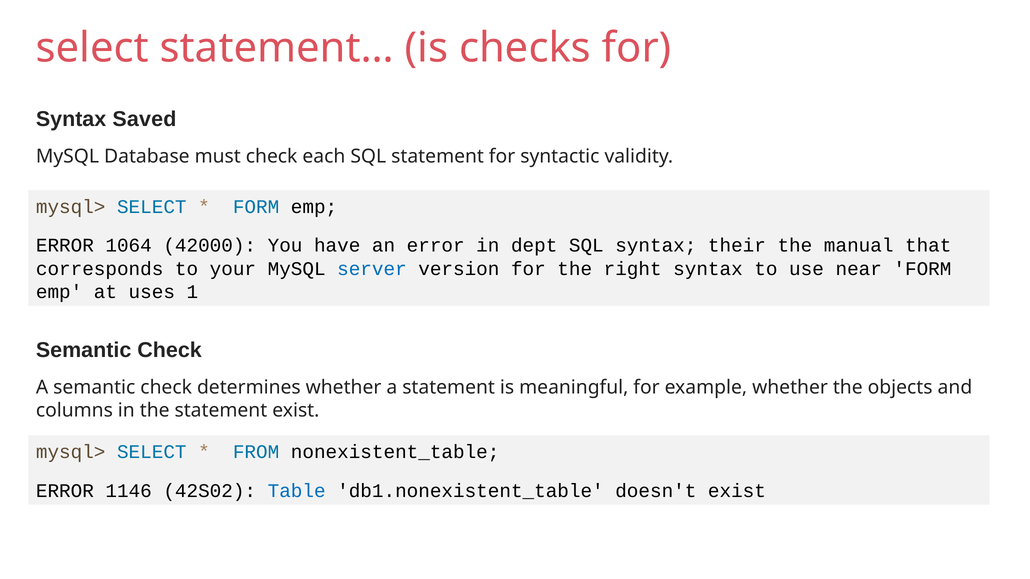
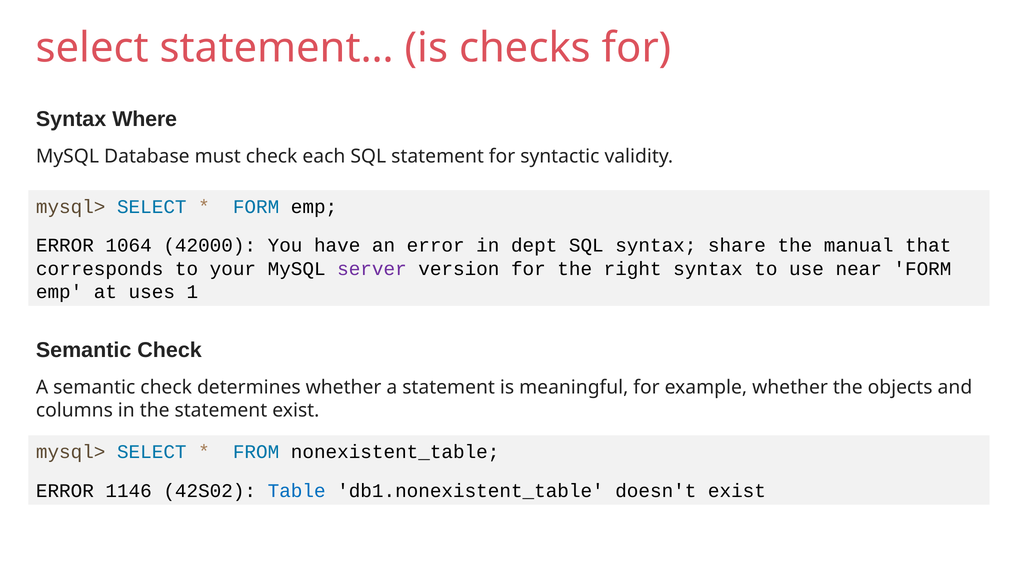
Saved: Saved -> Where (145, 119)
their: their -> share (737, 246)
server colour: blue -> purple (372, 269)
